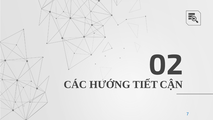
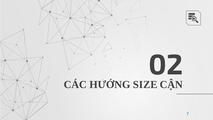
TIẾT: TIẾT -> SIZE (145, 85)
